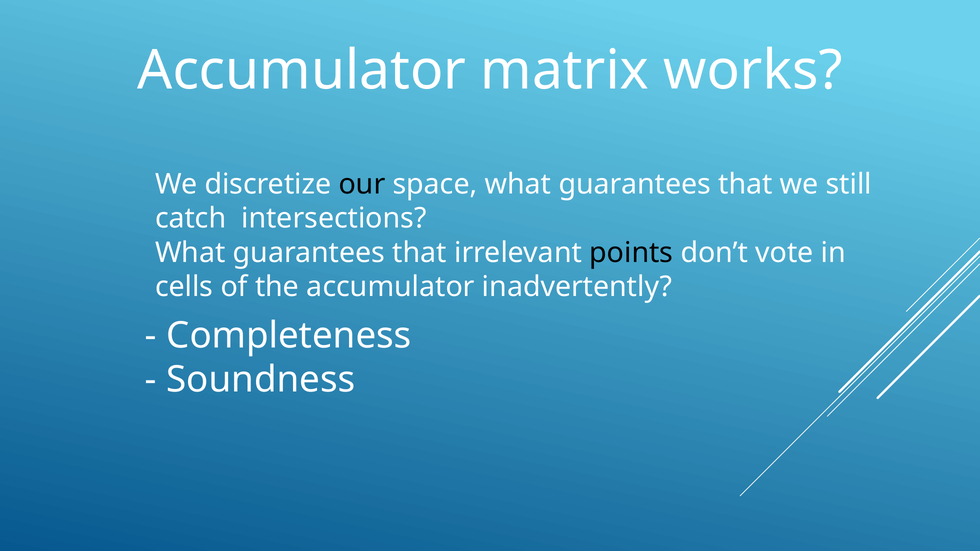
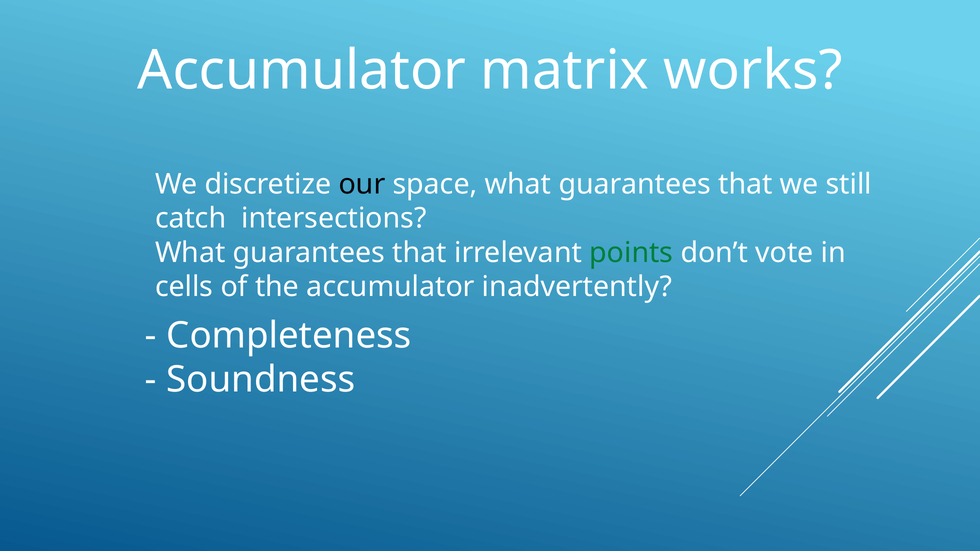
points colour: black -> green (631, 253)
